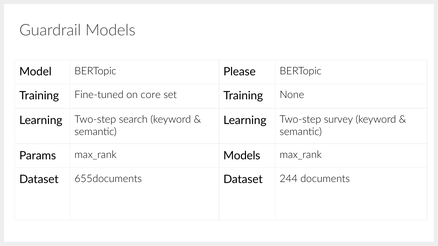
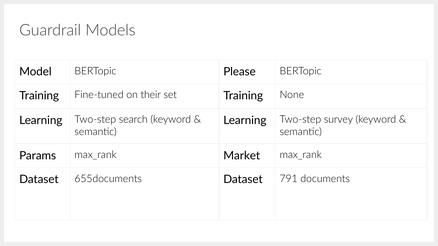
core: core -> their (151, 95)
Models: Models -> Market (242, 156)
244: 244 -> 791 (289, 179)
